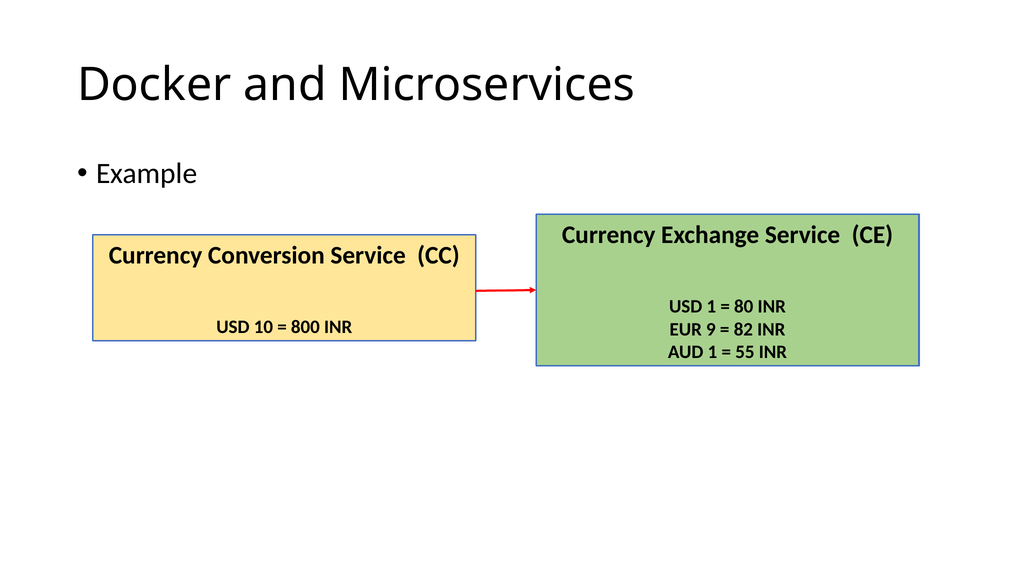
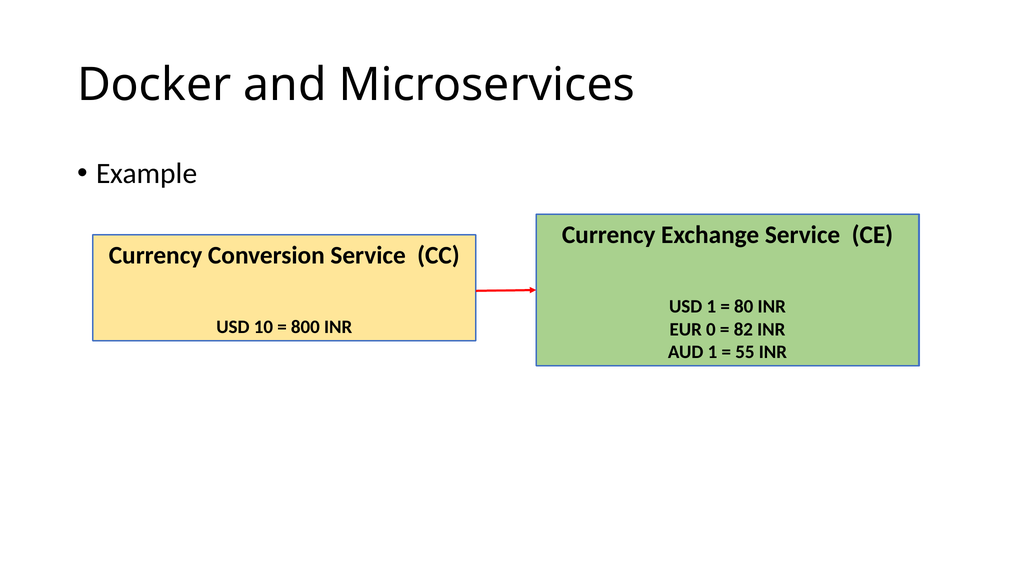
9: 9 -> 0 (711, 329)
